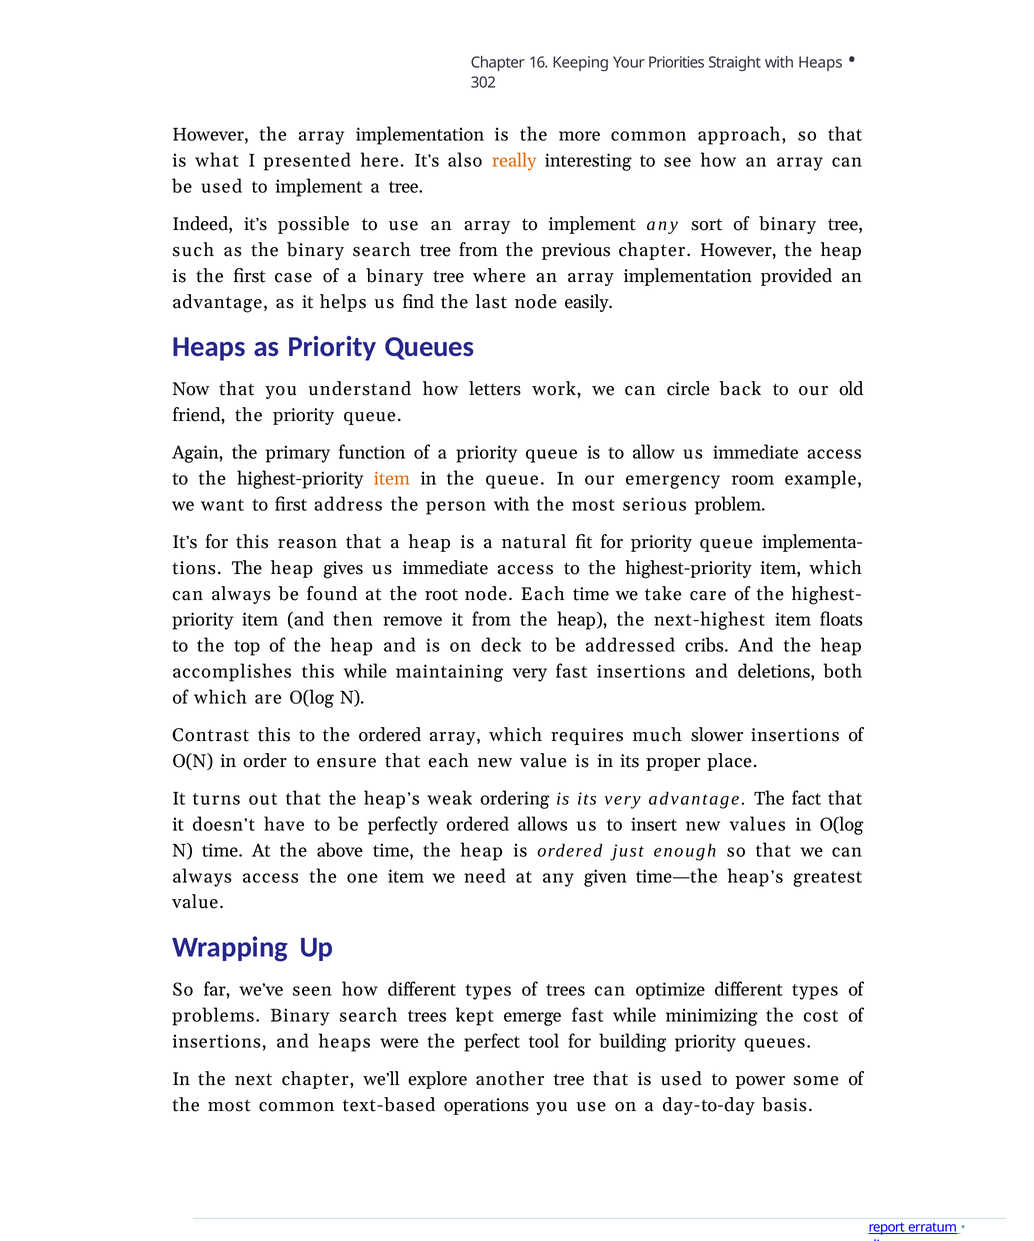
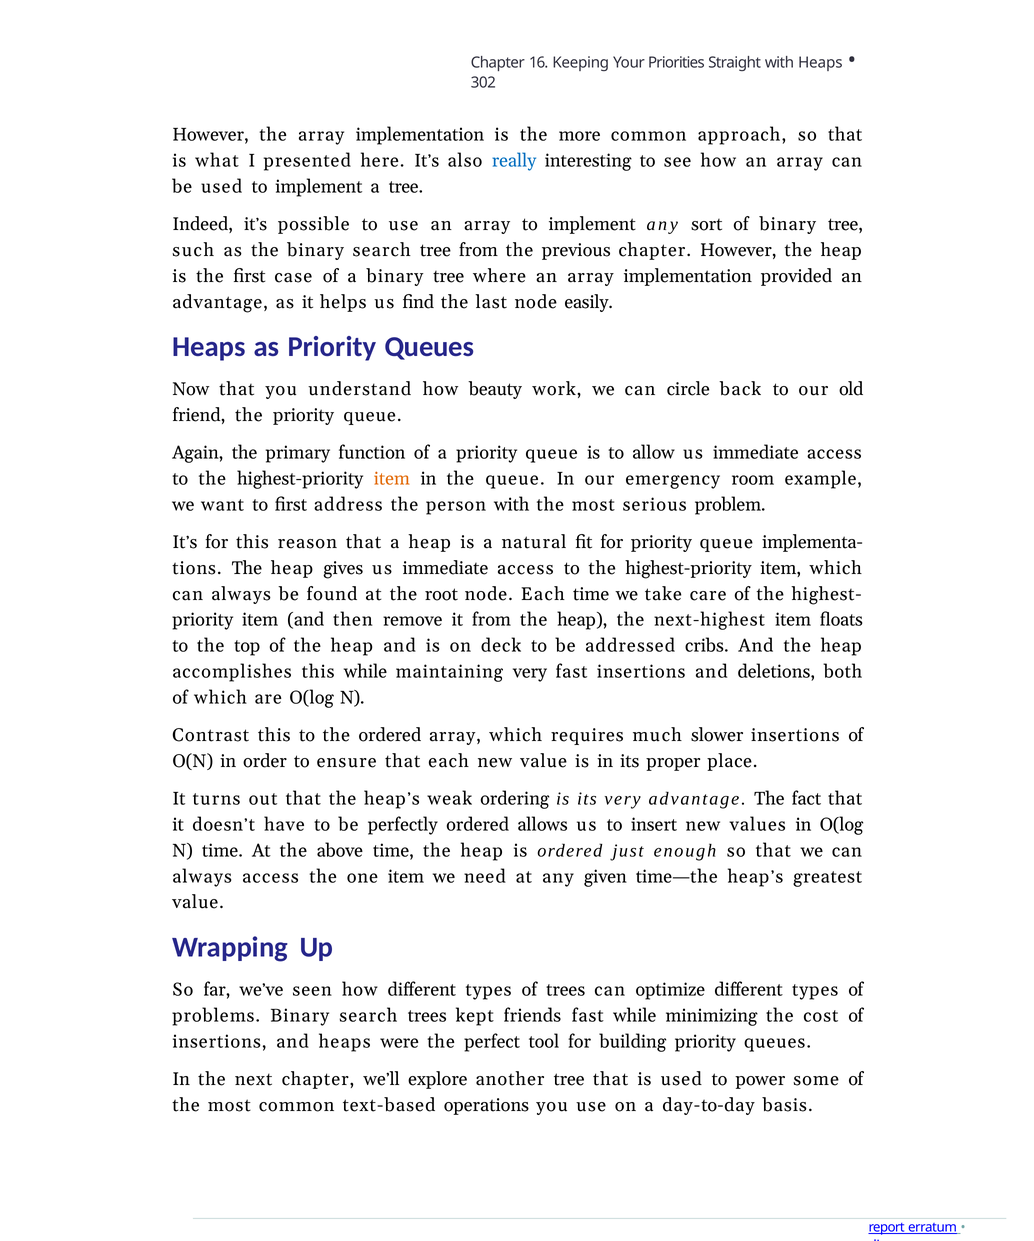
really colour: orange -> blue (514, 161)
letters: letters -> beauty (495, 389)
emerge: emerge -> friends (532, 1016)
